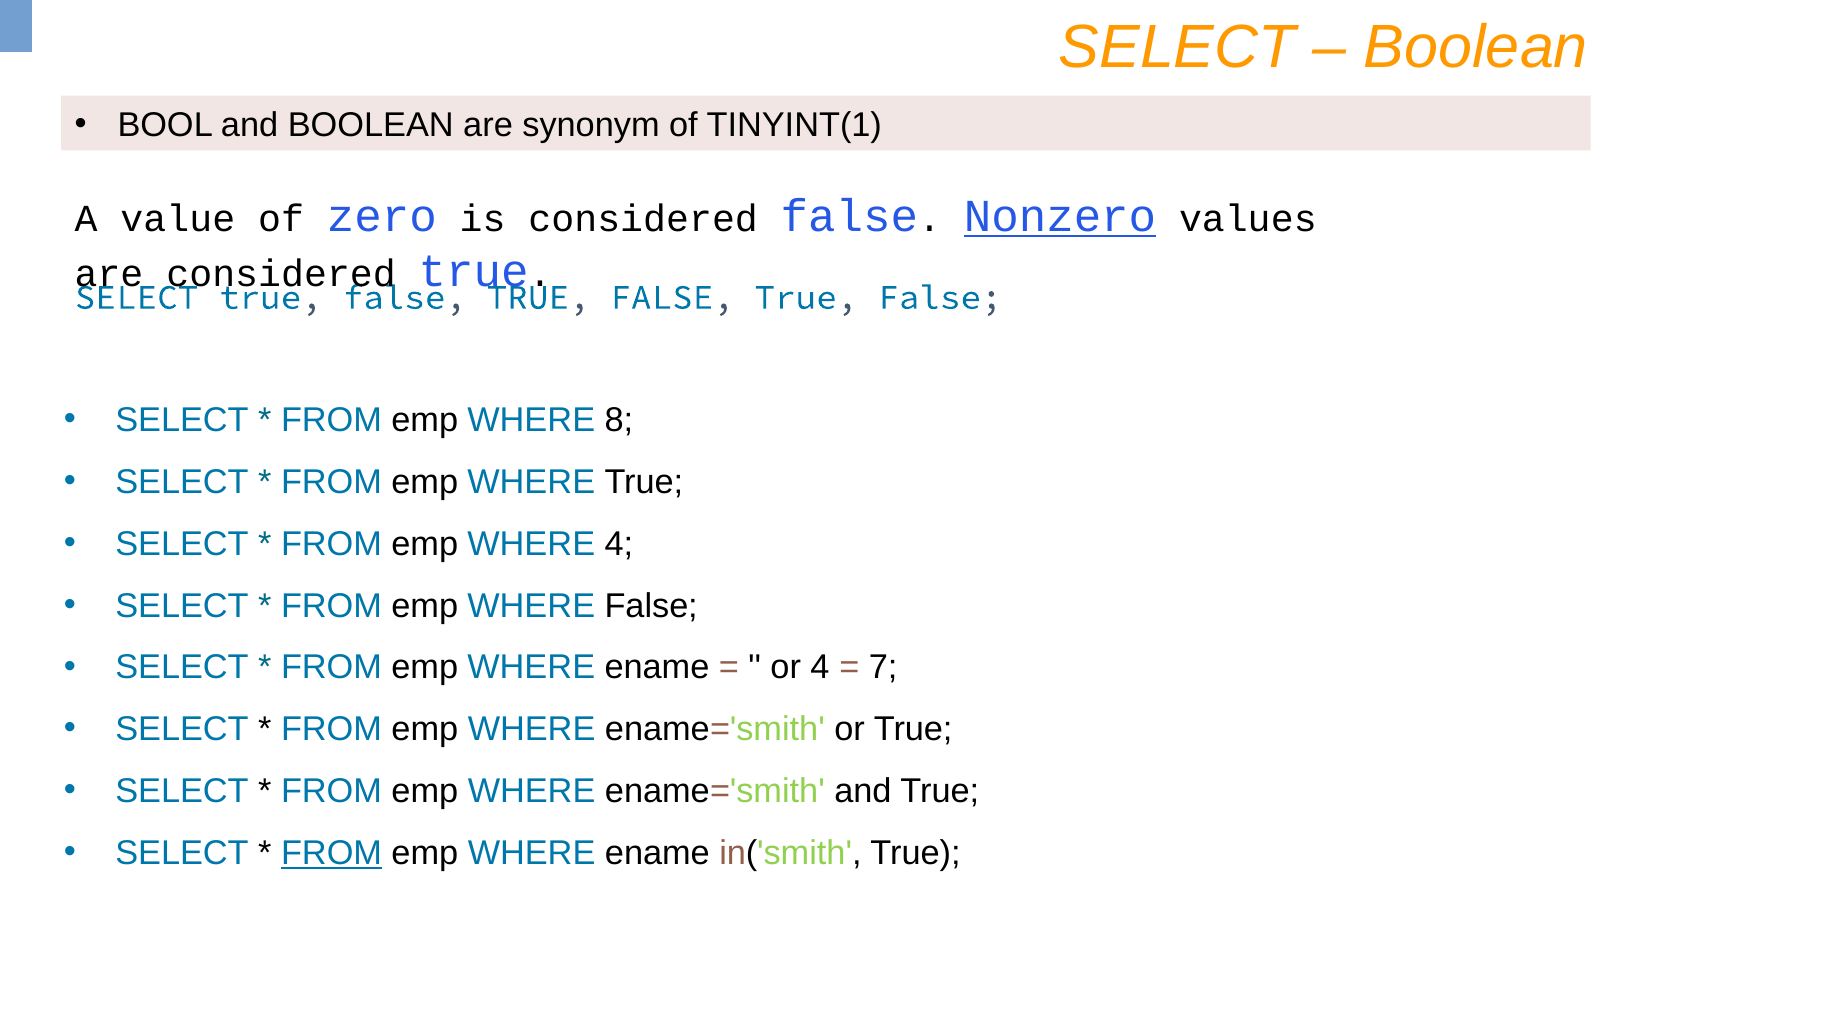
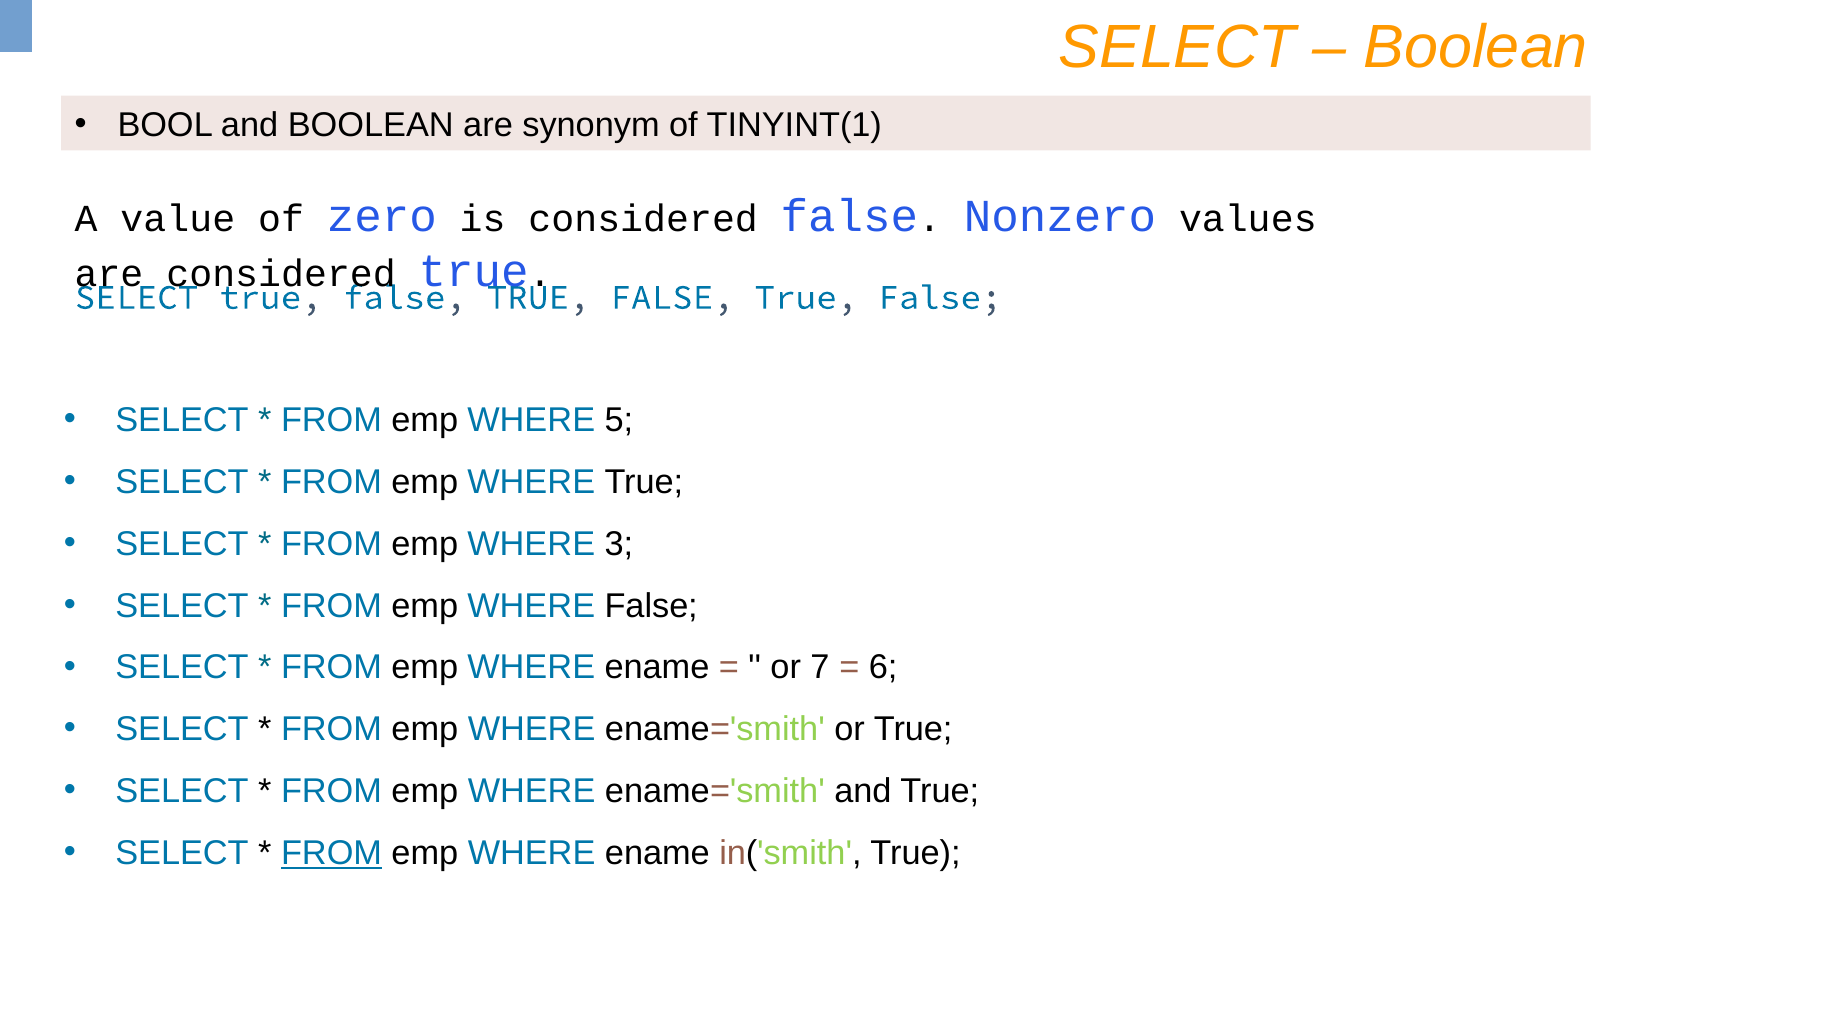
Nonzero underline: present -> none (1060, 216)
8: 8 -> 5 (619, 420)
WHERE 4: 4 -> 3 (619, 544)
or 4: 4 -> 7 (820, 668)
7: 7 -> 6 (883, 668)
